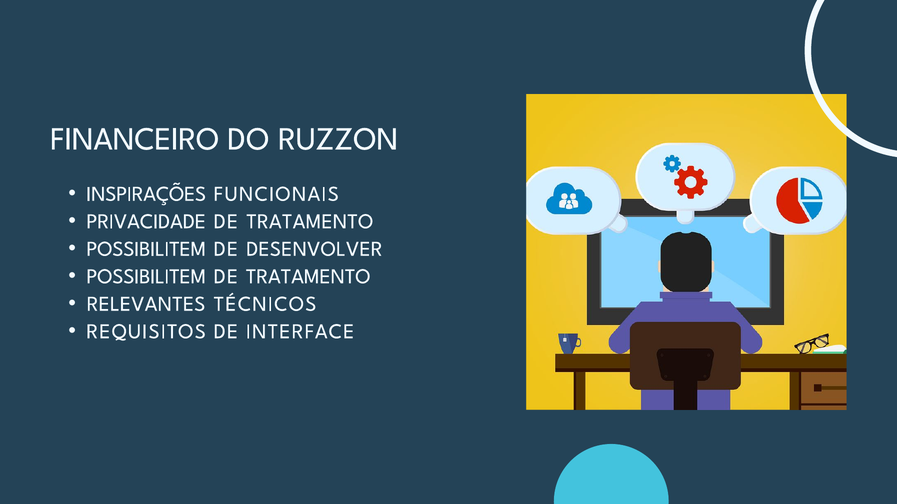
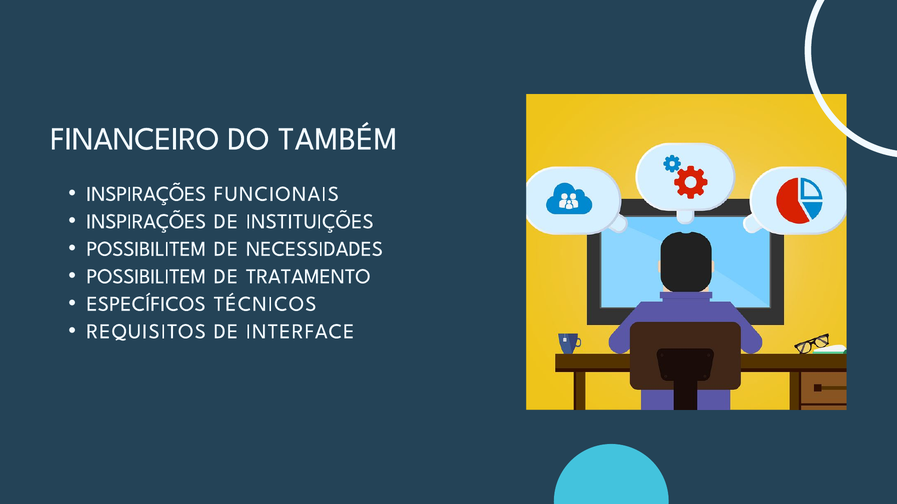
RUZZON: RUZZON -> TAMBÉM (338, 139)
PRIVACIDADE: PRIVACIDADE -> INSPIRAÇÕES (146, 222)
TRATAMENTO: TRATAMENTO -> INSTITUIÇÕES (310, 222)
DESENVOLVER: DESENVOLVER -> NECESSIDADES (314, 249)
RELEVANTES: RELEVANTES -> ESPECÍFICOS (146, 304)
